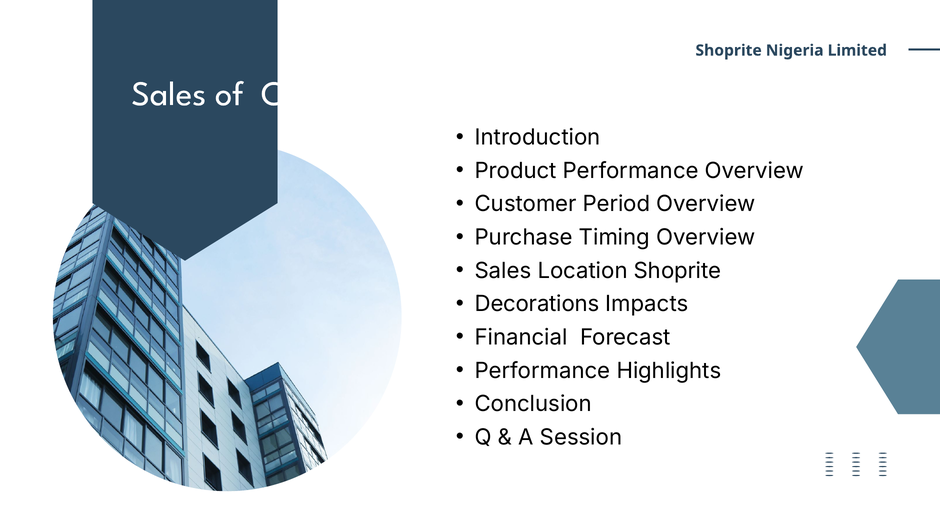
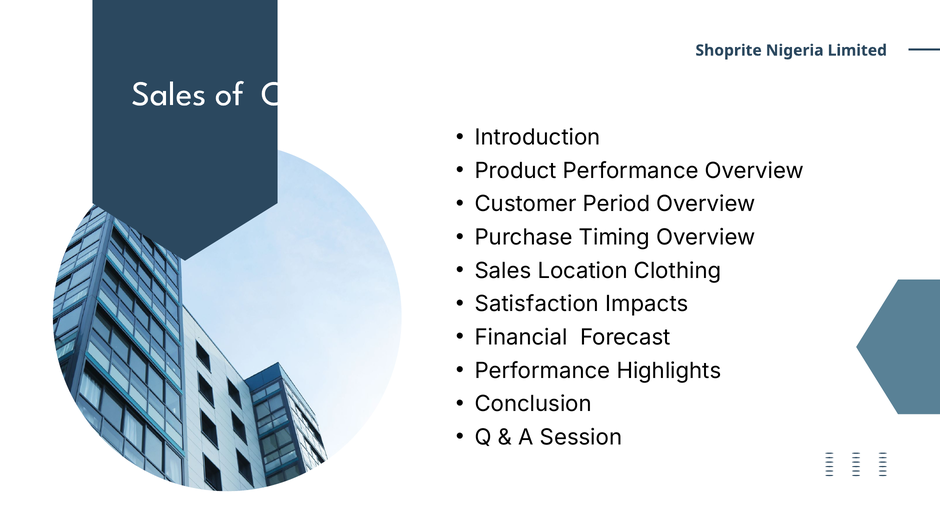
Location Shoprite: Shoprite -> Clothing (678, 271)
Decorations: Decorations -> Satisfaction (537, 304)
